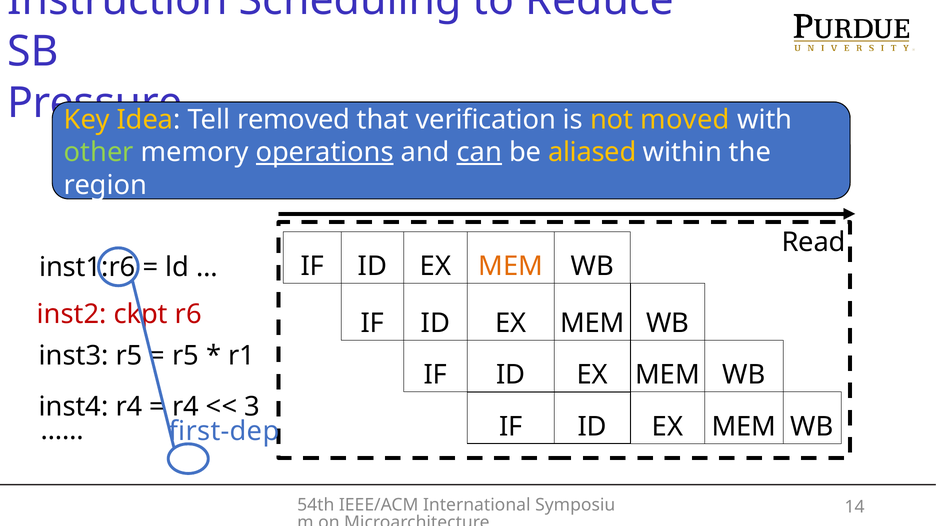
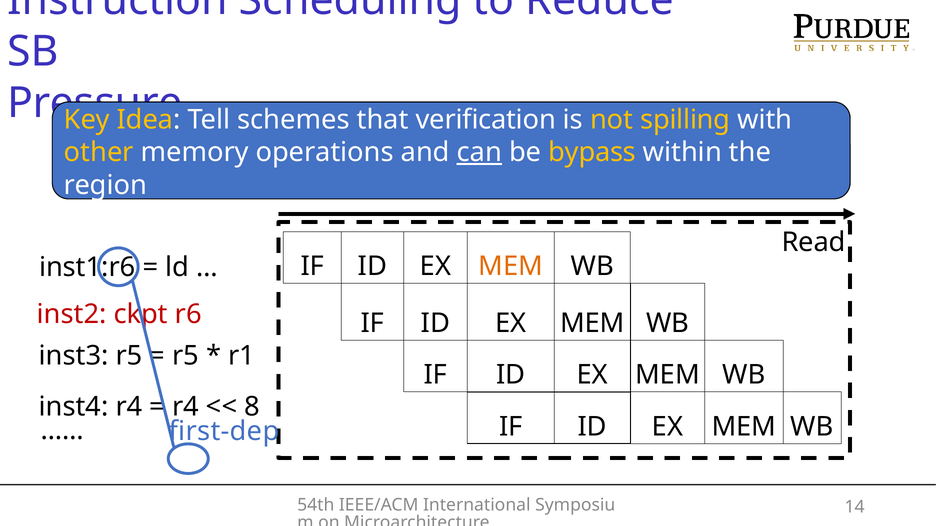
removed: removed -> schemes (294, 120)
moved: moved -> spilling (685, 120)
other colour: light green -> yellow (99, 152)
operations underline: present -> none (325, 152)
aliased: aliased -> bypass (592, 152)
3: 3 -> 8 (252, 407)
